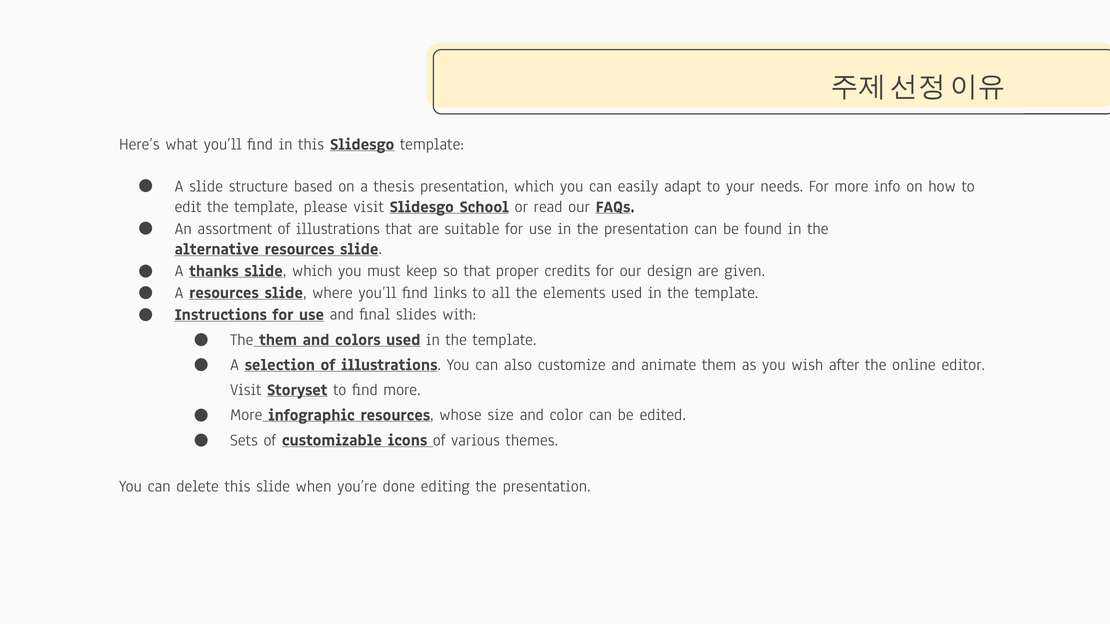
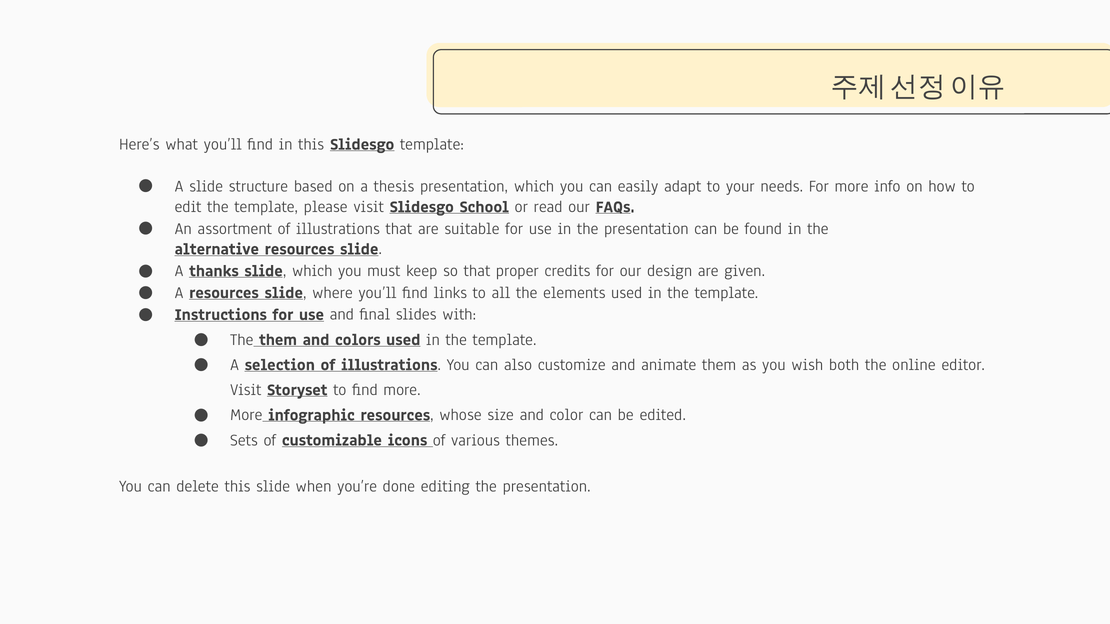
after: after -> both (844, 365)
